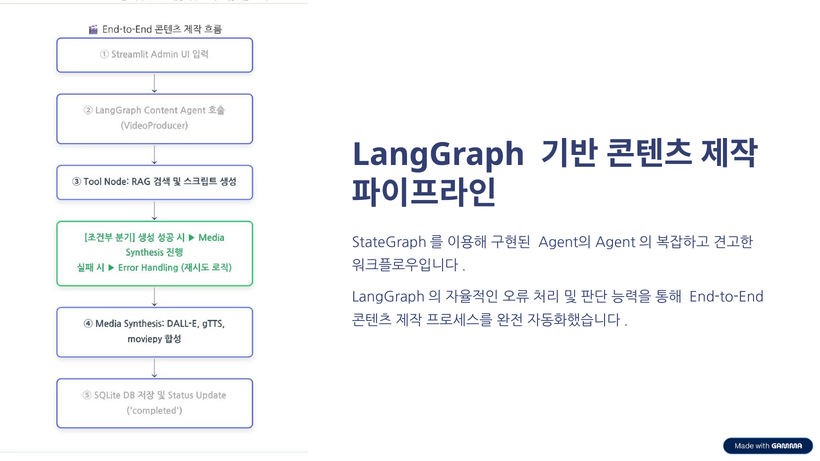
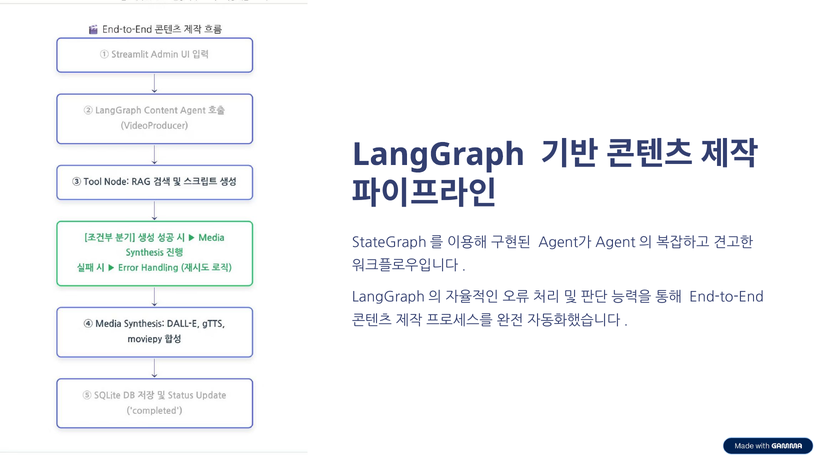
Agent의: Agent의 -> Agent가 (565, 242)
